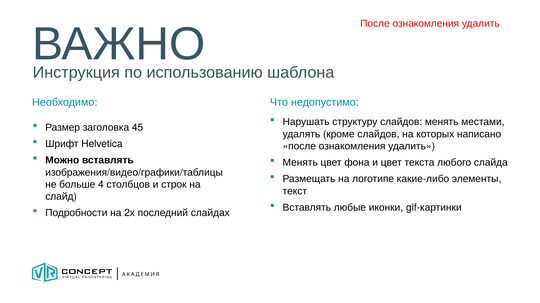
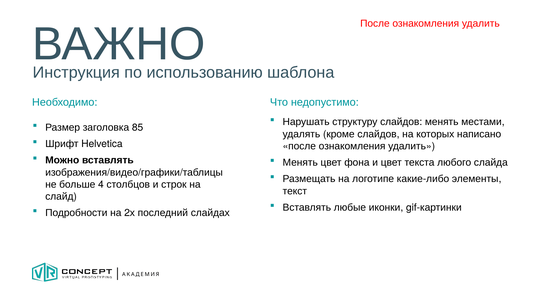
45: 45 -> 85 (138, 128)
